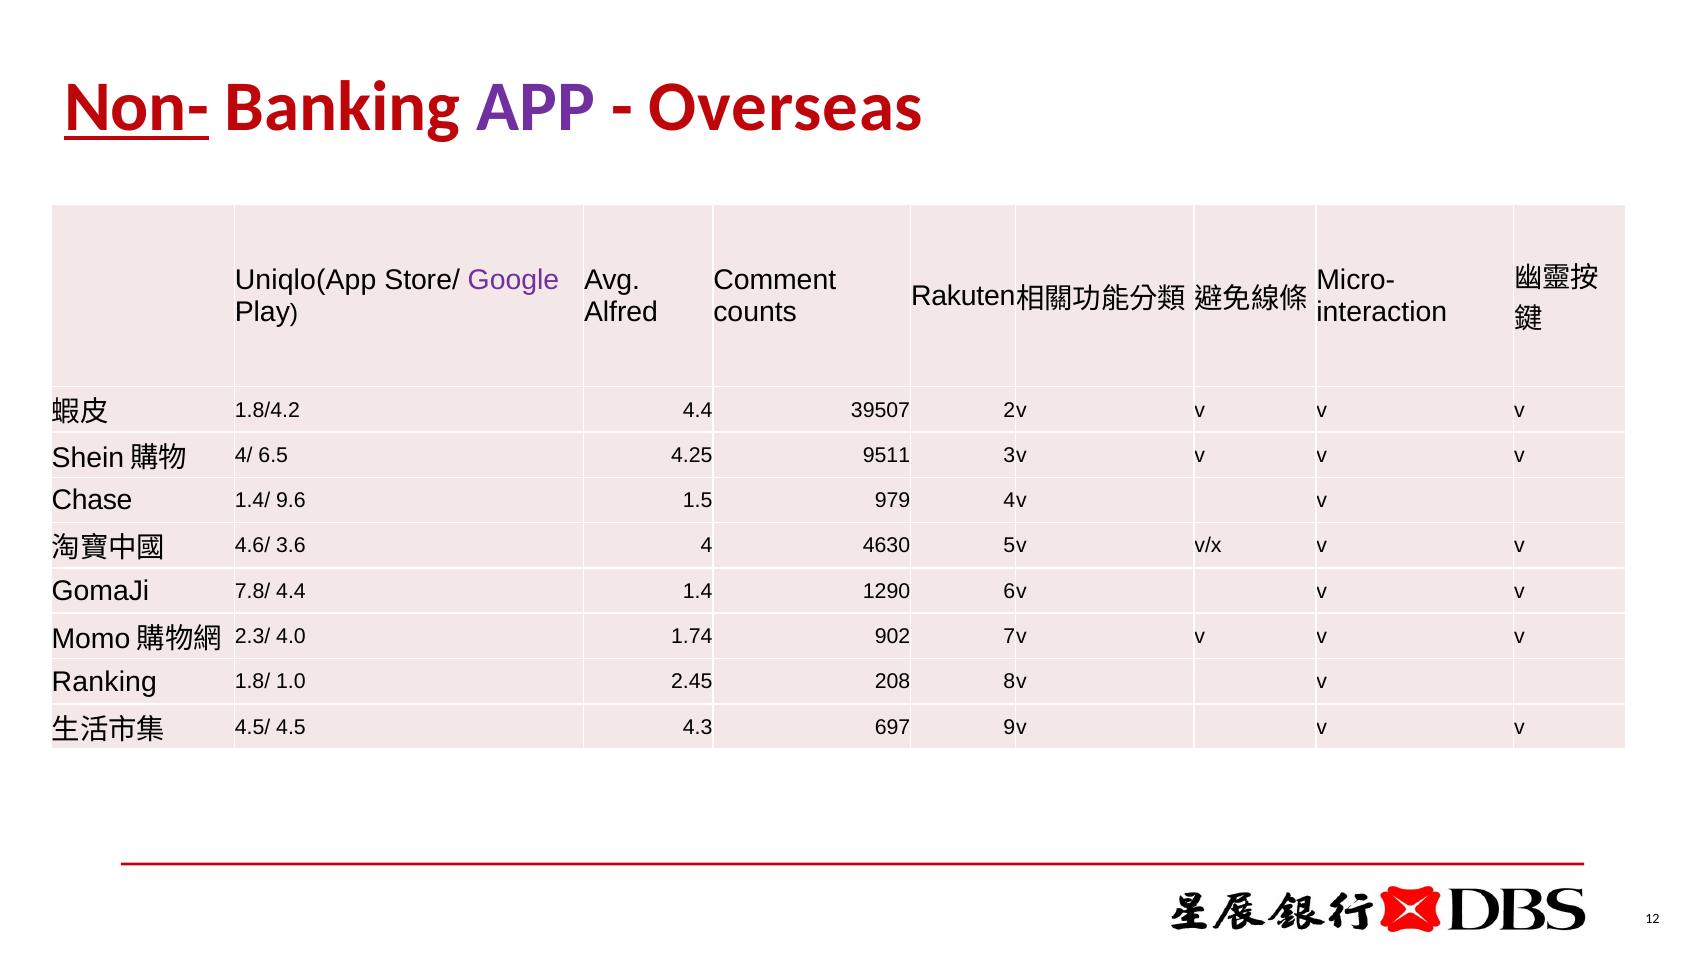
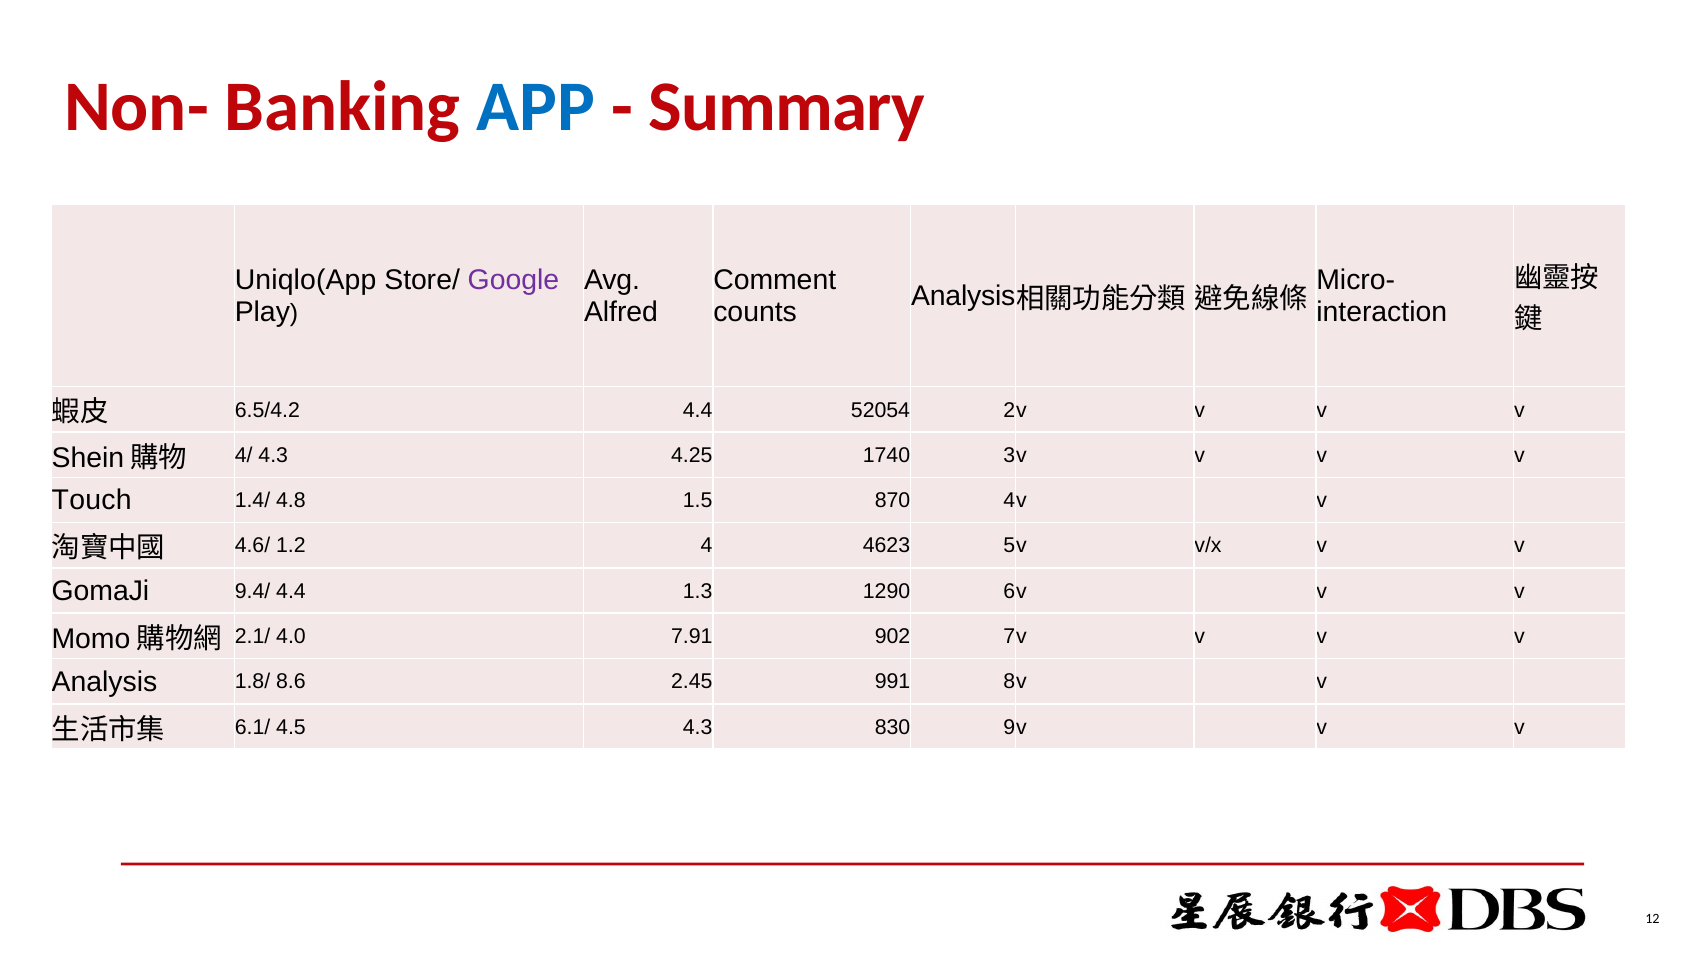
Non- underline: present -> none (136, 107)
APP colour: purple -> blue (536, 107)
Overseas: Overseas -> Summary (787, 107)
Rakuten: Rakuten -> Analysis (963, 296)
1.8/4.2: 1.8/4.2 -> 6.5/4.2 (267, 410)
39507: 39507 -> 52054 (881, 410)
4/ 6.5: 6.5 -> 4.3 (273, 455)
9511: 9511 -> 1740 (887, 455)
Chase: Chase -> Touch (92, 500)
9.6: 9.6 -> 4.8 (291, 500)
979: 979 -> 870 (893, 500)
3.6: 3.6 -> 1.2 (291, 546)
4630: 4630 -> 4623 (887, 546)
7.8/: 7.8/ -> 9.4/ (253, 591)
1.4: 1.4 -> 1.3 (698, 591)
2.3/: 2.3/ -> 2.1/ (253, 636)
1.74: 1.74 -> 7.91 (692, 636)
Ranking: Ranking -> Analysis (104, 682)
1.0: 1.0 -> 8.6 (291, 682)
208: 208 -> 991 (893, 682)
4.5/: 4.5/ -> 6.1/ (253, 727)
697: 697 -> 830 (893, 727)
